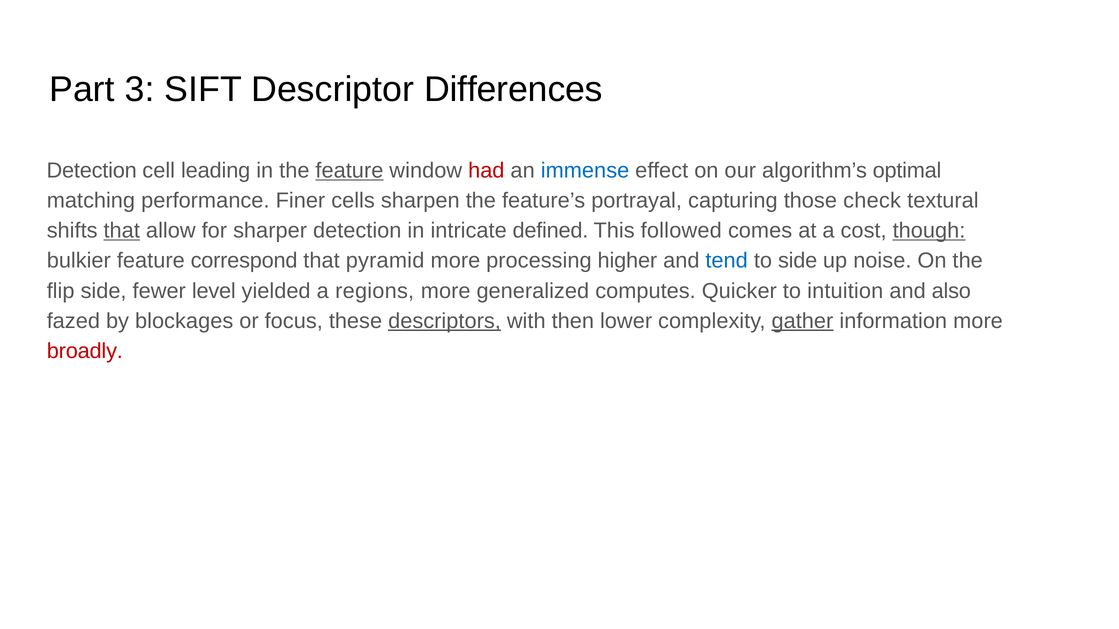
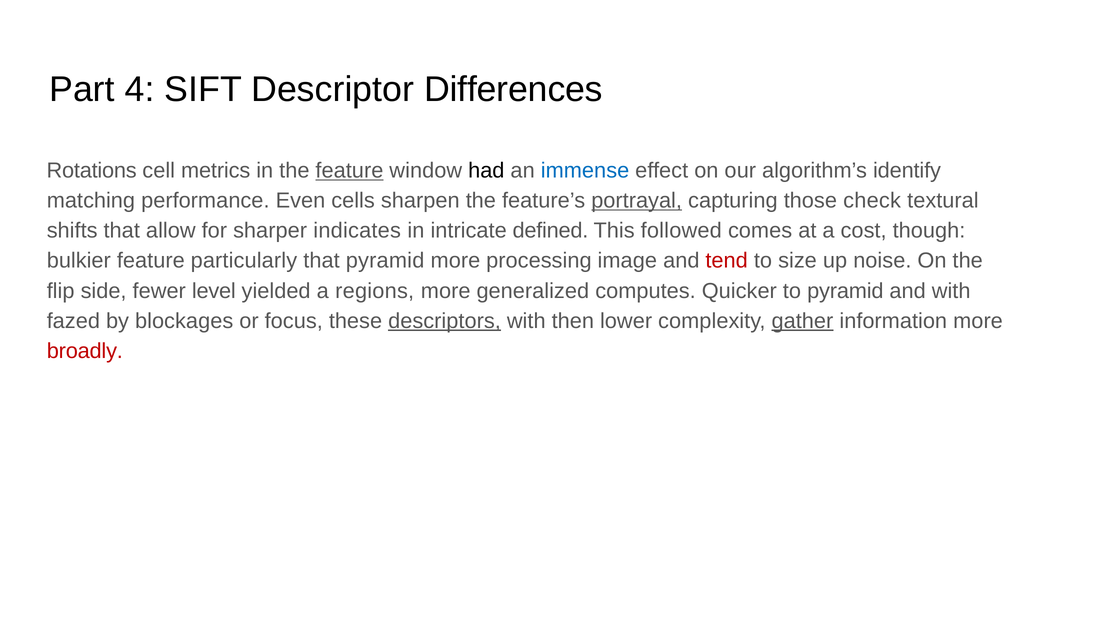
3: 3 -> 4 (140, 90)
Detection: Detection -> Rotations (92, 171)
leading: leading -> metrics (216, 171)
had colour: red -> black (486, 171)
optimal: optimal -> identify (907, 171)
Finer: Finer -> Even (300, 201)
portrayal underline: none -> present (637, 201)
that underline: present -> none (122, 231)
sharper detection: detection -> indicates (357, 231)
though underline: present -> none (929, 231)
correspond: correspond -> particularly (244, 261)
higher: higher -> image (627, 261)
tend colour: blue -> red (727, 261)
to side: side -> size (798, 261)
to intuition: intuition -> pyramid (845, 291)
and also: also -> with (951, 291)
